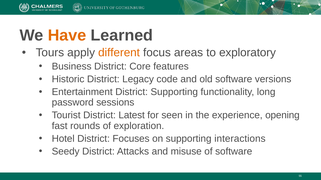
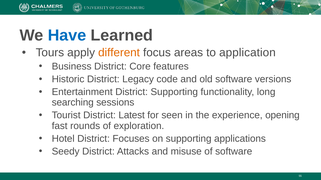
Have colour: orange -> blue (67, 35)
exploratory: exploratory -> application (247, 53)
password: password -> searching (73, 103)
interactions: interactions -> applications (240, 139)
